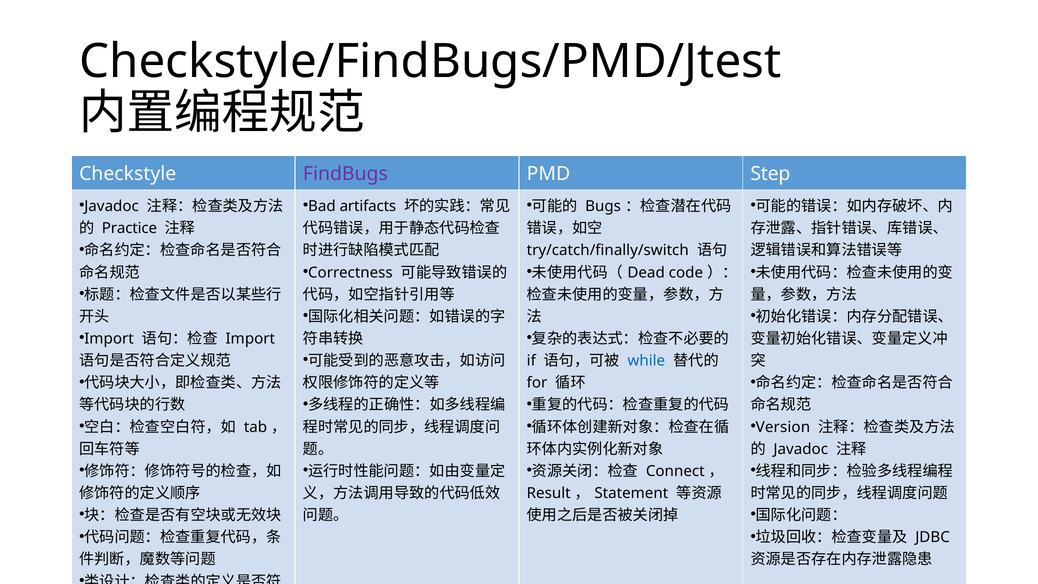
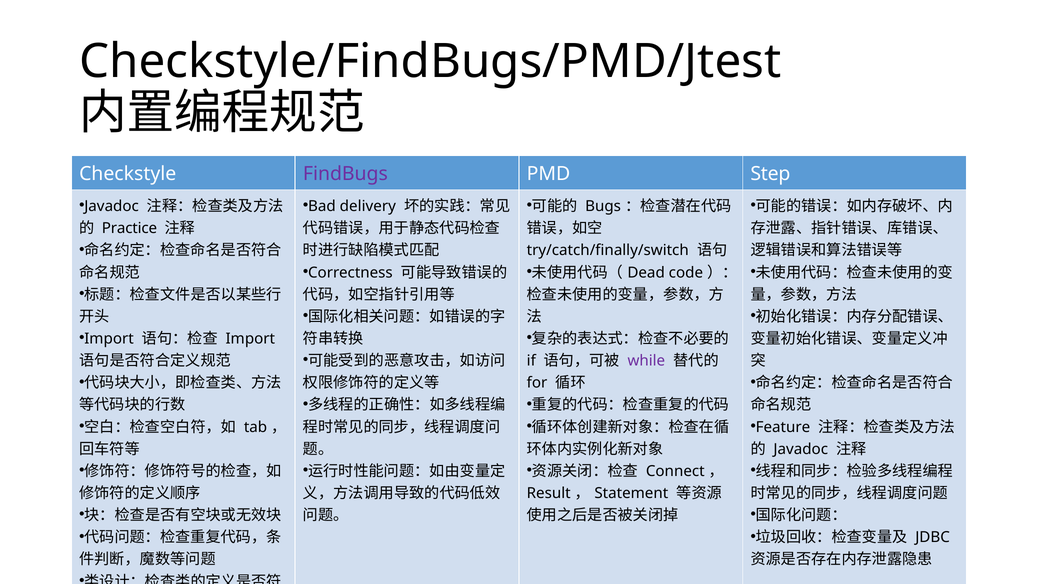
artifacts: artifacts -> delivery (368, 206)
while colour: blue -> purple (646, 361)
Version: Version -> Feature (783, 427)
